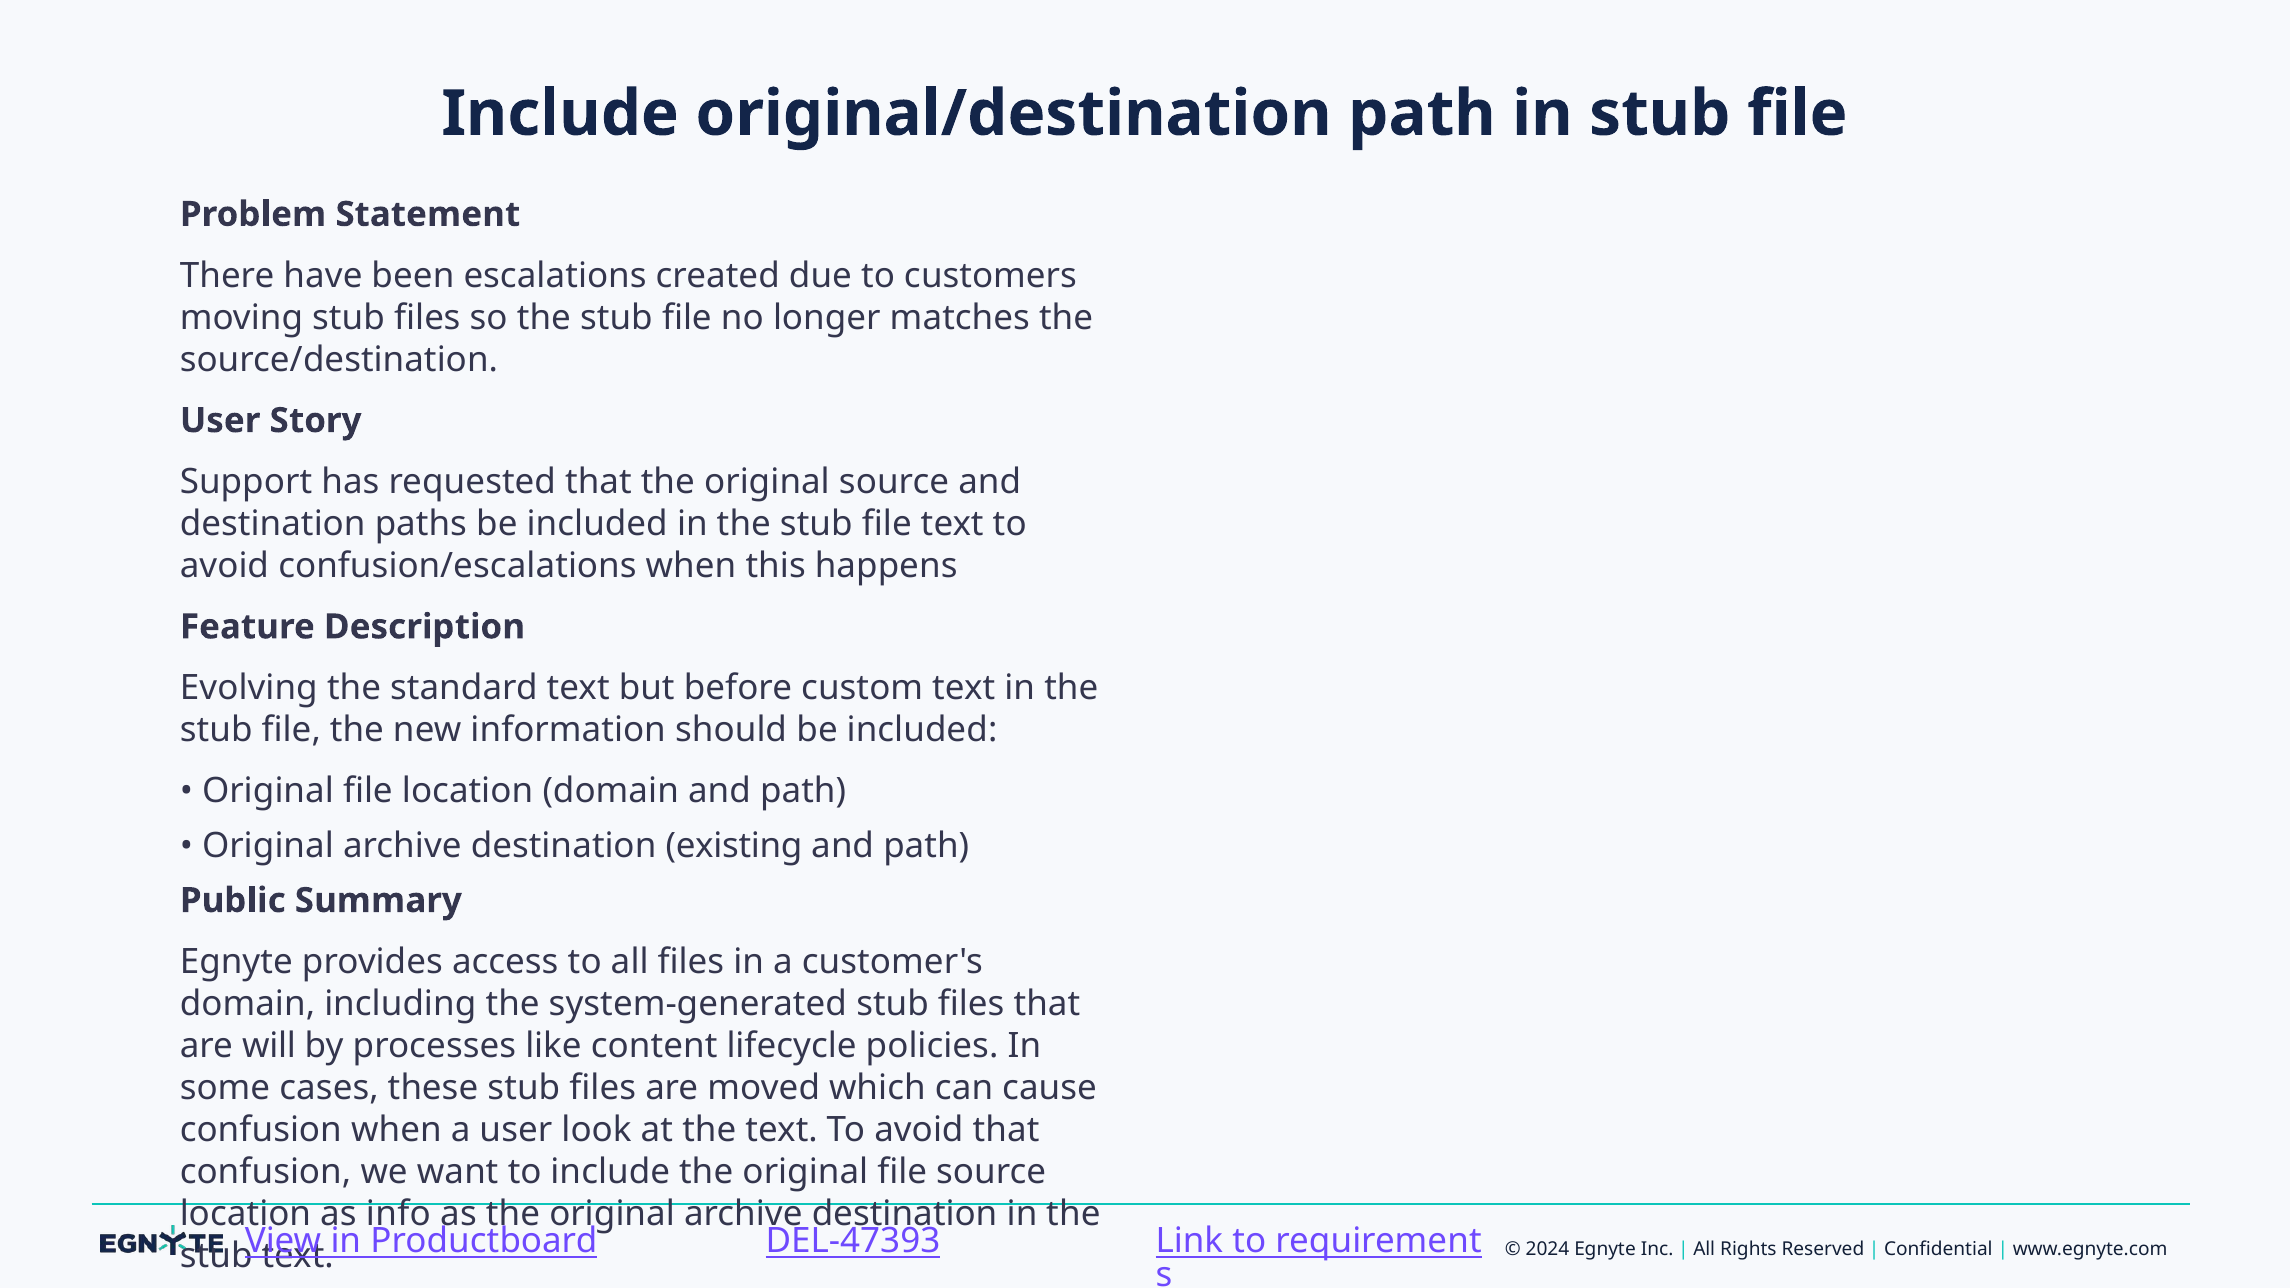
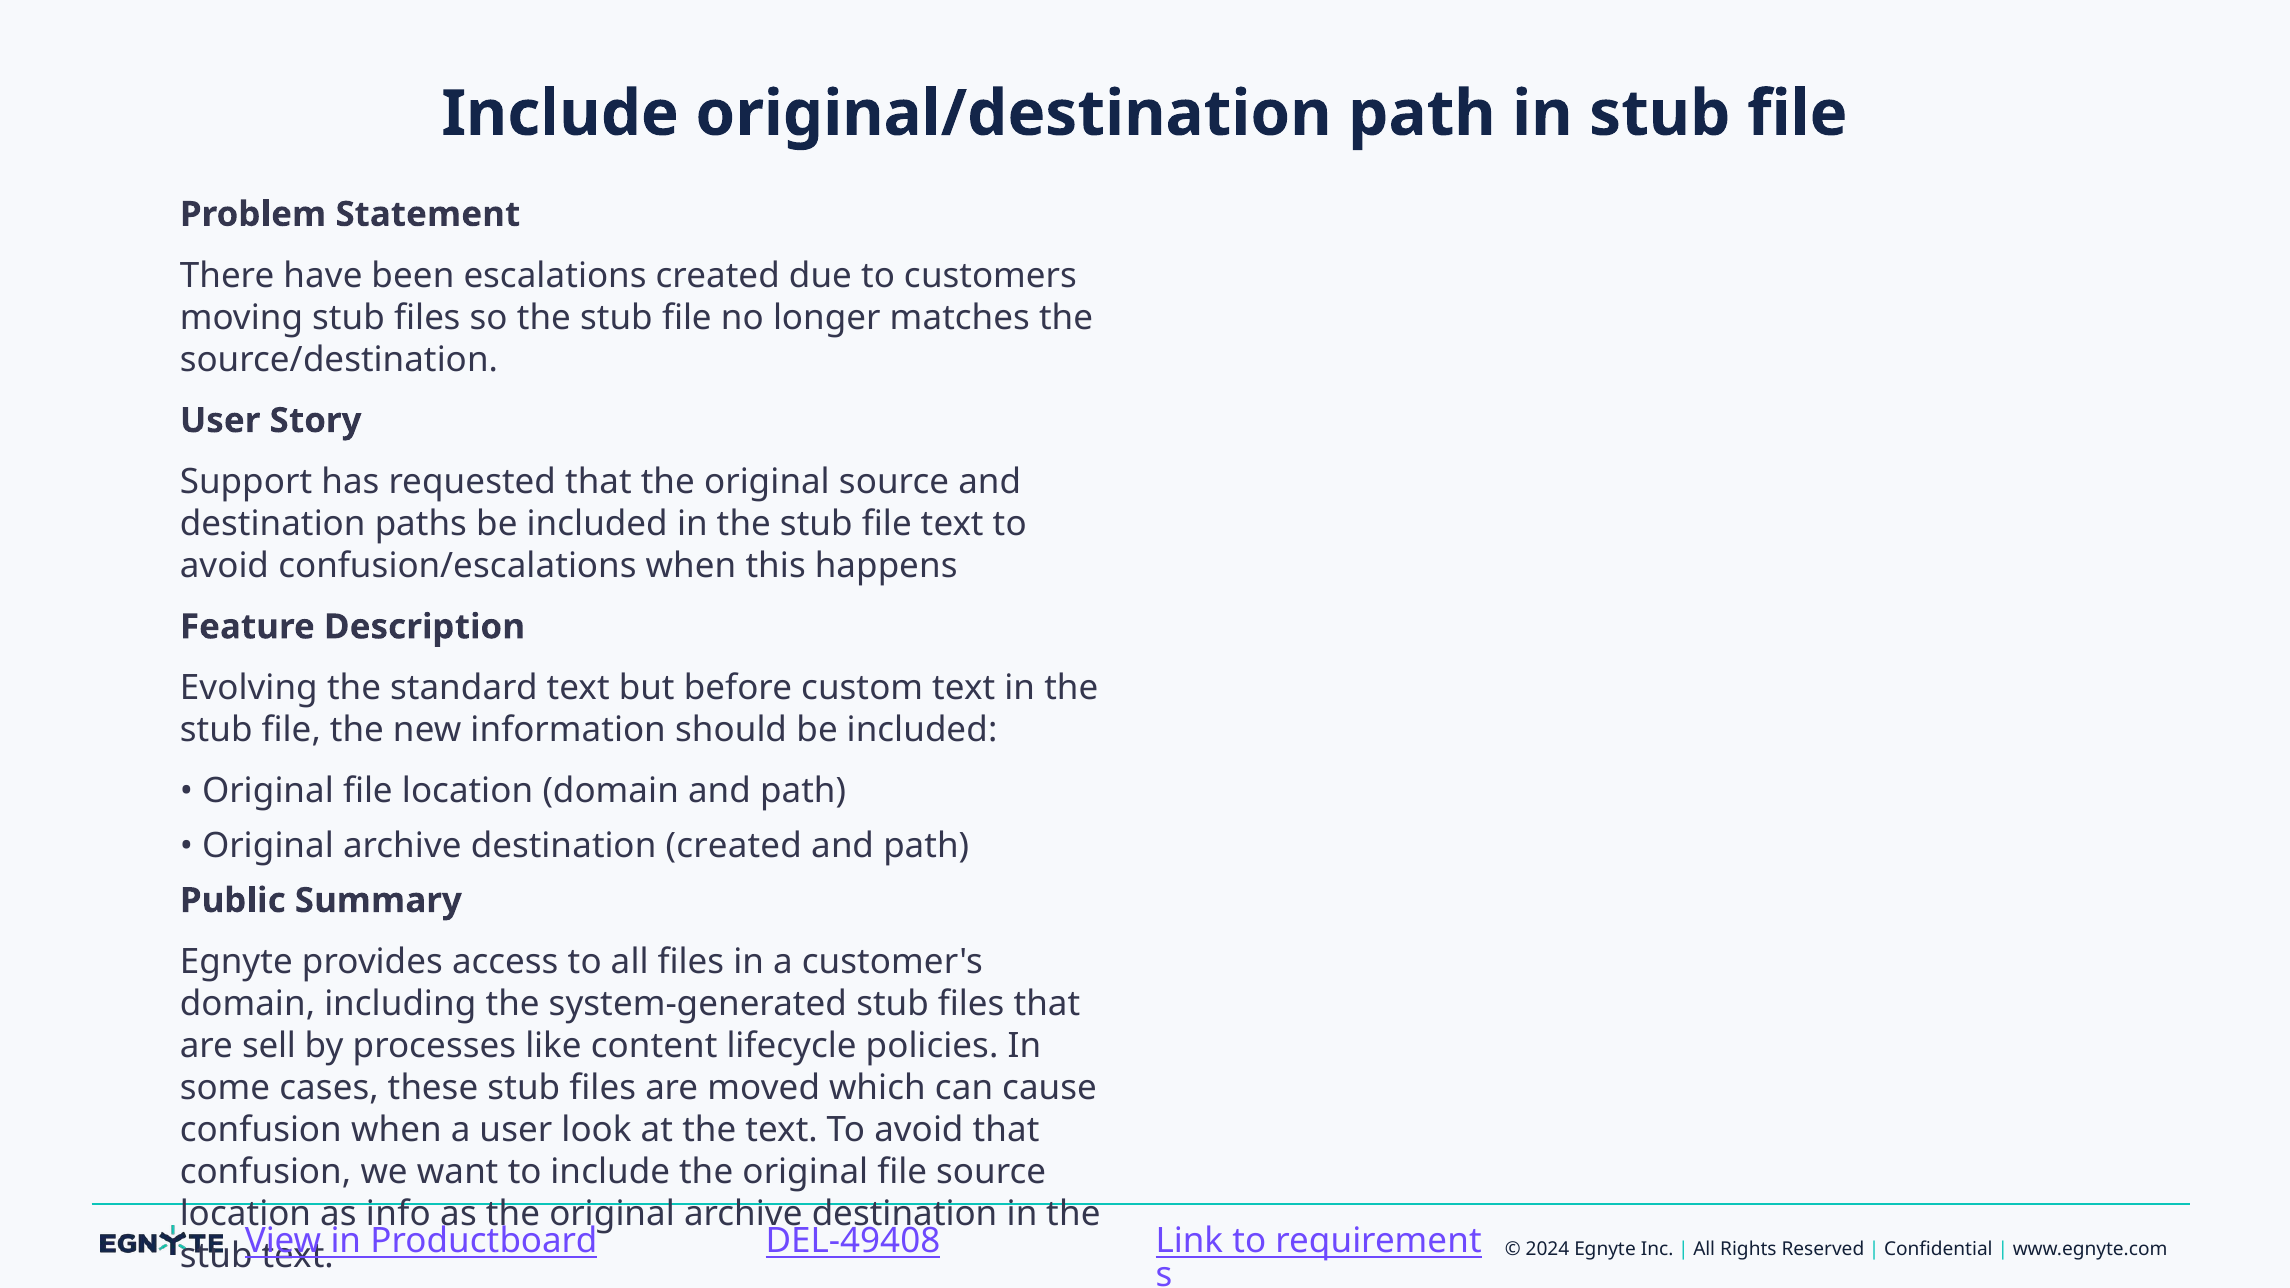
destination existing: existing -> created (734, 846)
will: will -> sell (269, 1046)
DEL-47393: DEL-47393 -> DEL-49408 (853, 1241)
